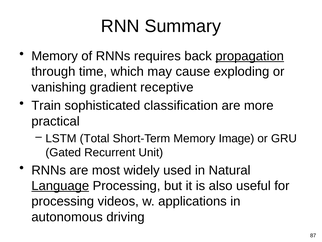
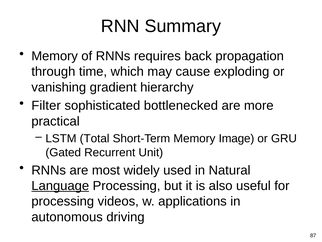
propagation underline: present -> none (250, 56)
receptive: receptive -> hierarchy (167, 87)
Train: Train -> Filter (46, 105)
classification: classification -> bottlenecked (181, 105)
